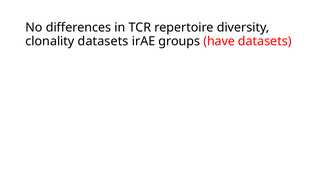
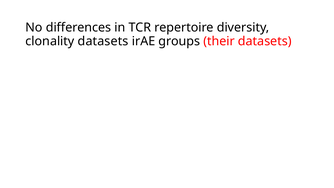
have: have -> their (219, 41)
